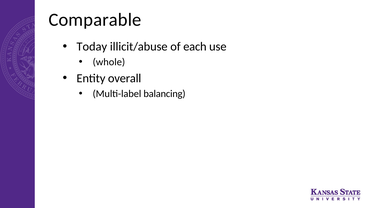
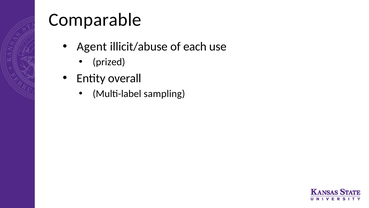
Today: Today -> Agent (92, 47)
whole: whole -> prized (109, 62)
balancing: balancing -> sampling (164, 94)
